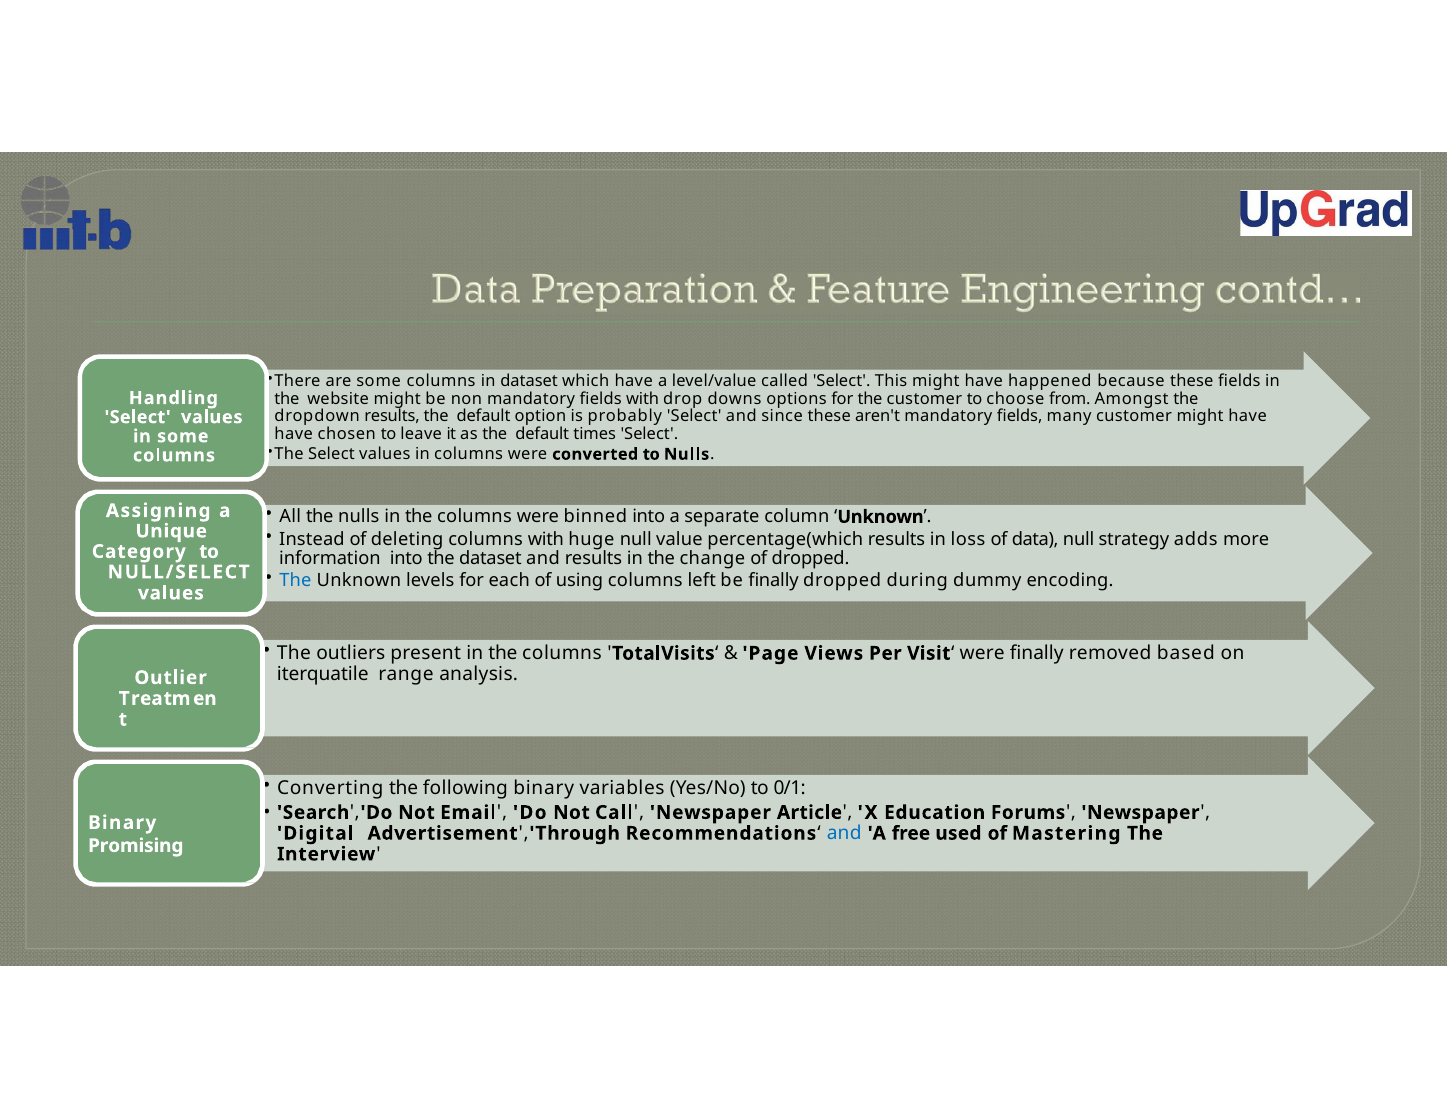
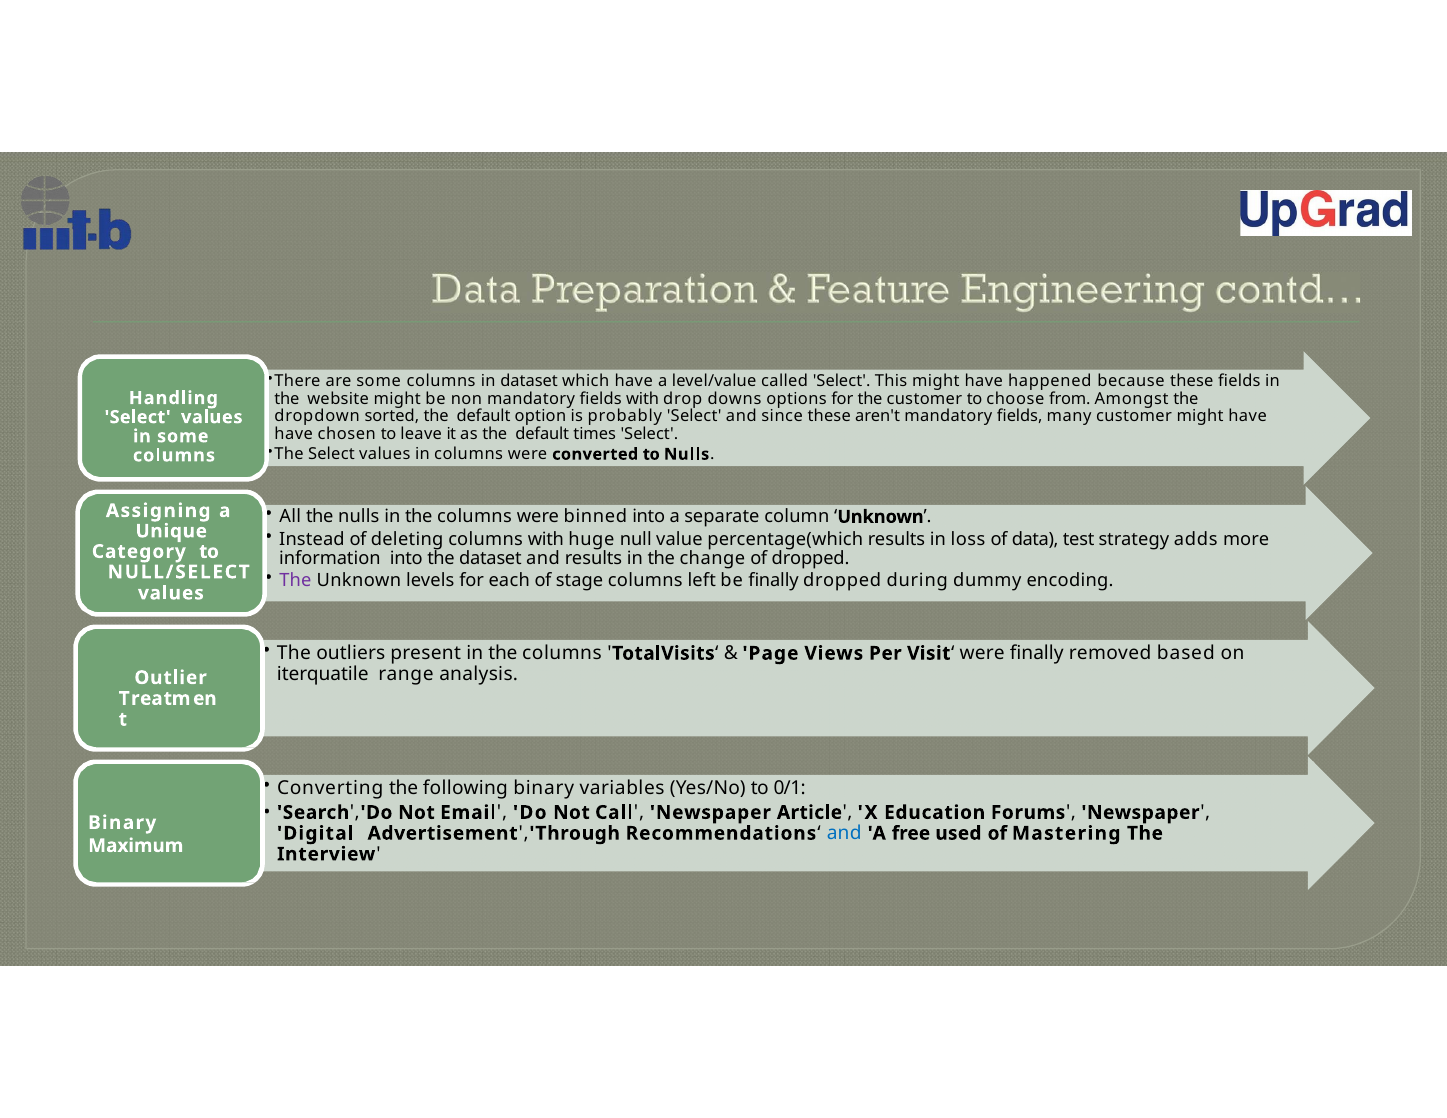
dropdown results: results -> sorted (392, 416)
data null: null -> test (1079, 539)
The colour: blue -> purple (295, 581)
using: using -> stage (579, 581)
Promising: Promising -> Maximum (136, 846)
